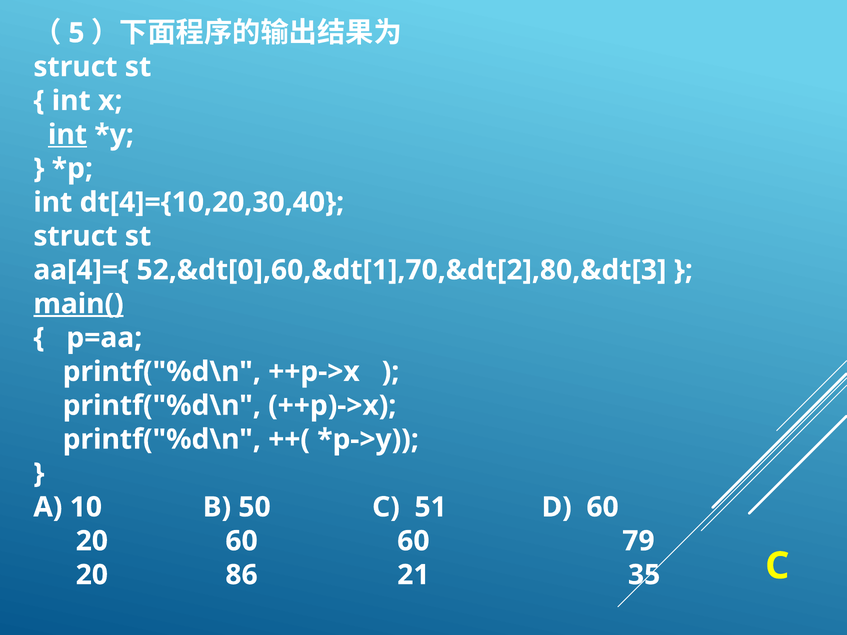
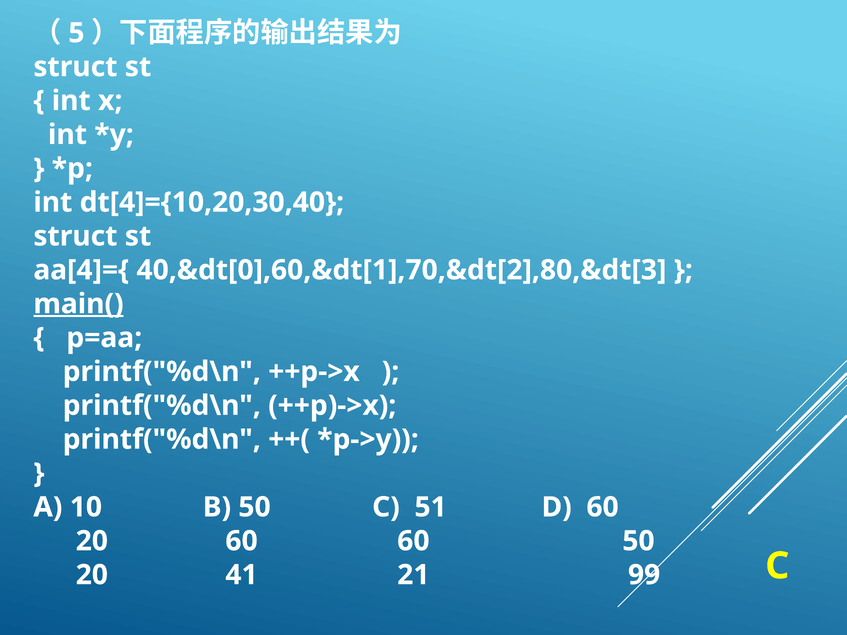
int underline: present -> none (68, 135)
52,&dt[0],60,&dt[1],70,&dt[2],80,&dt[3: 52,&dt[0],60,&dt[1],70,&dt[2],80,&dt[3 -> 40,&dt[0],60,&dt[1],70,&dt[2],80,&dt[3 (401, 270)
60 79: 79 -> 50 (638, 541)
86: 86 -> 41 (242, 575)
35: 35 -> 99 (644, 575)
